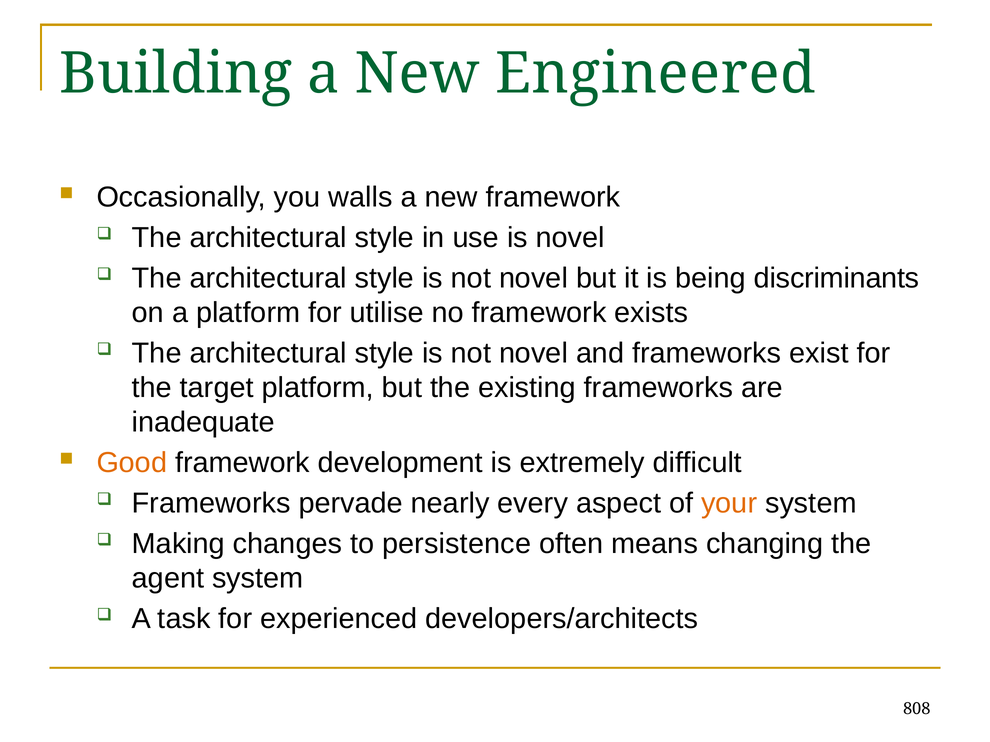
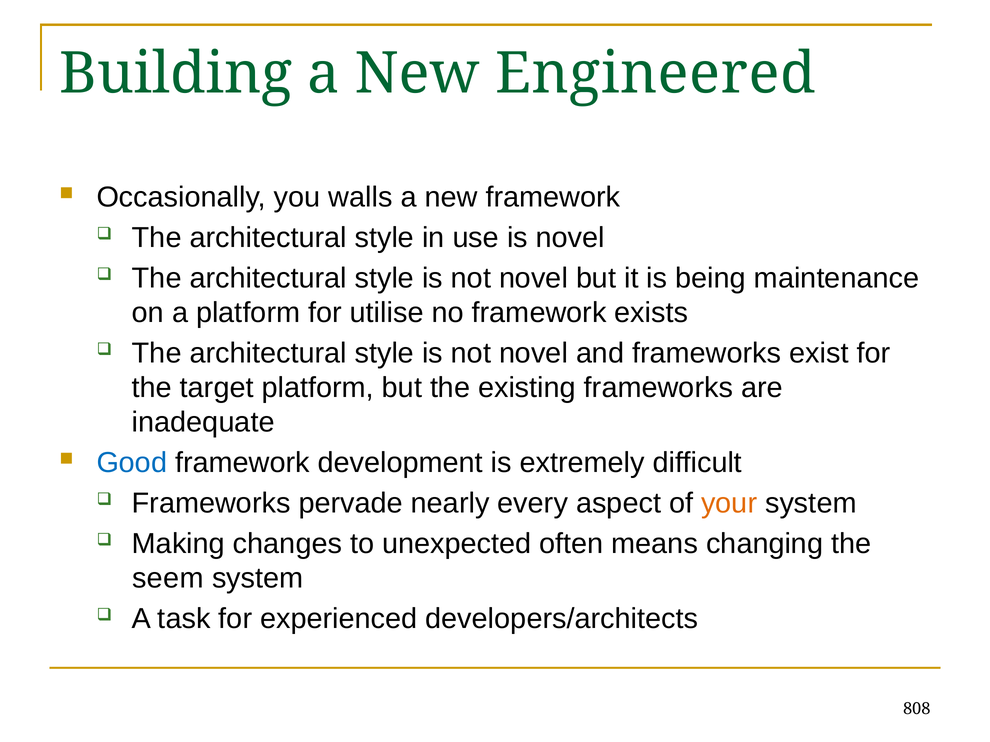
discriminants: discriminants -> maintenance (837, 278)
Good colour: orange -> blue (132, 463)
persistence: persistence -> unexpected (457, 544)
agent: agent -> seem (168, 579)
